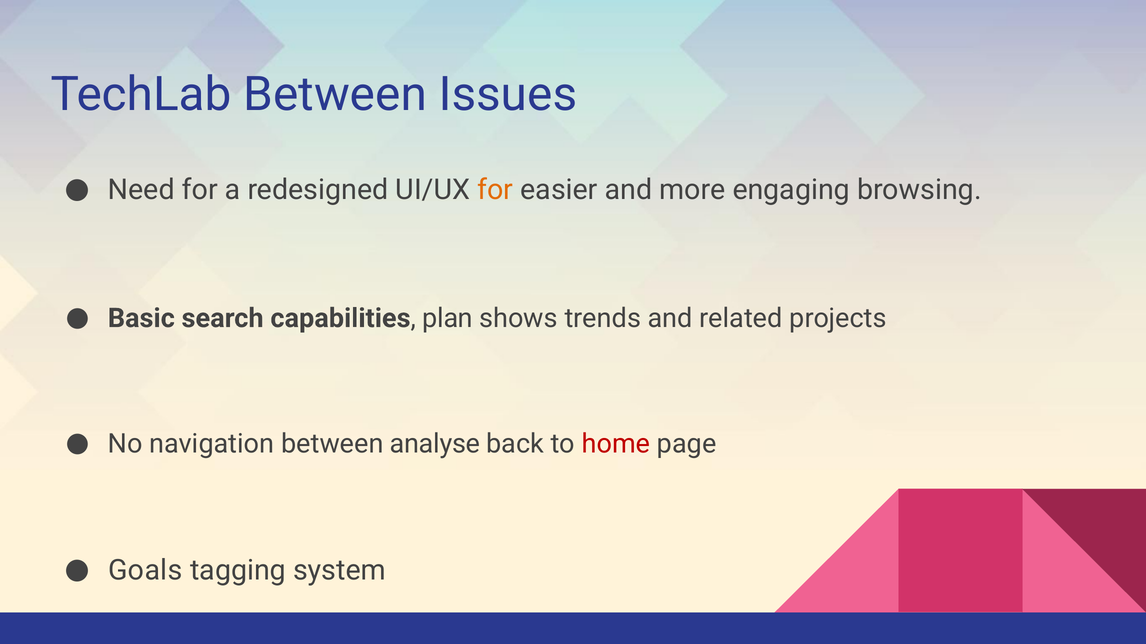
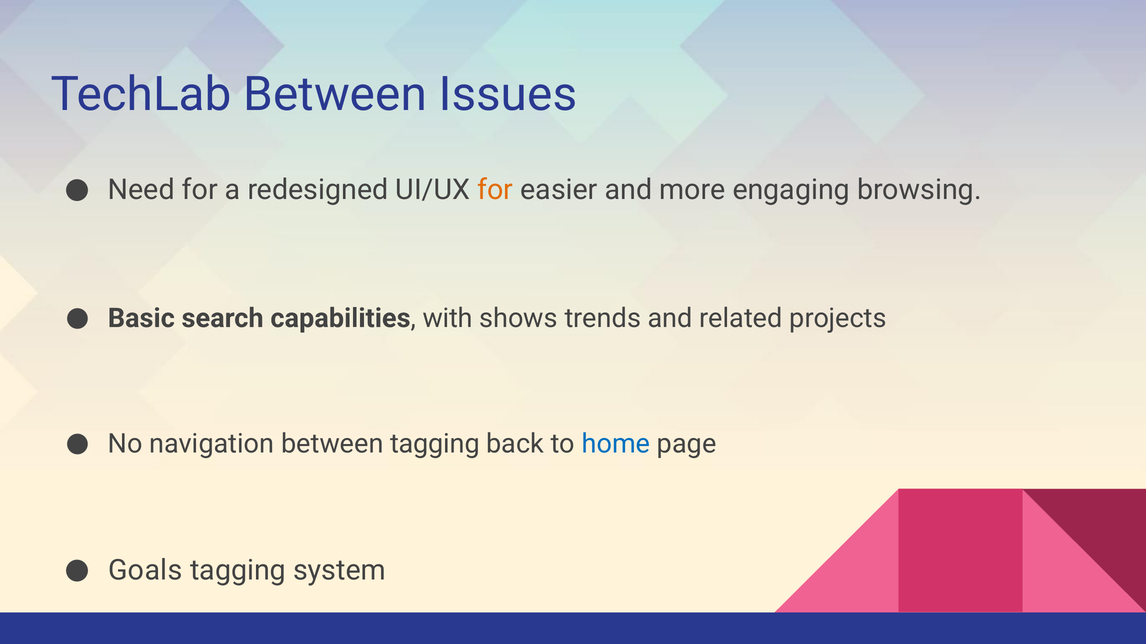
plan: plan -> with (448, 318)
between analyse: analyse -> tagging (435, 444)
home colour: red -> blue (616, 444)
